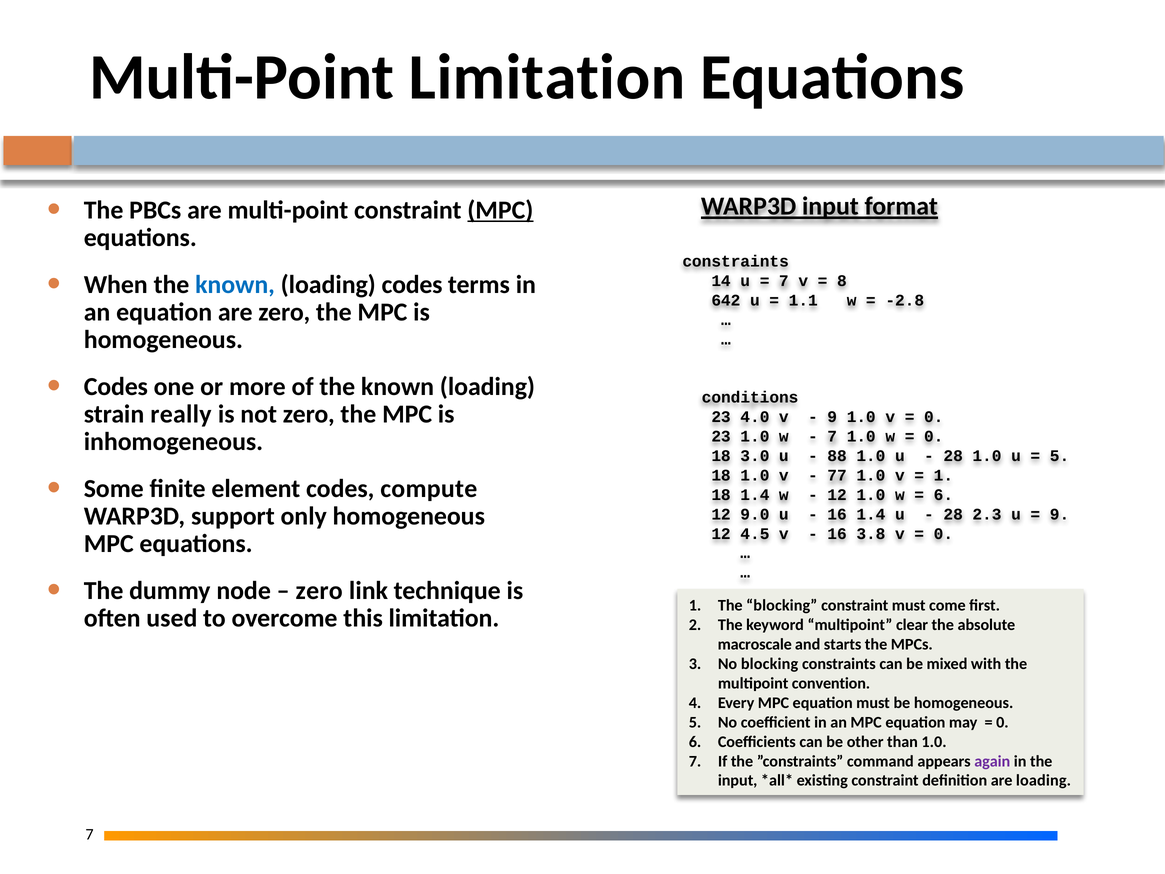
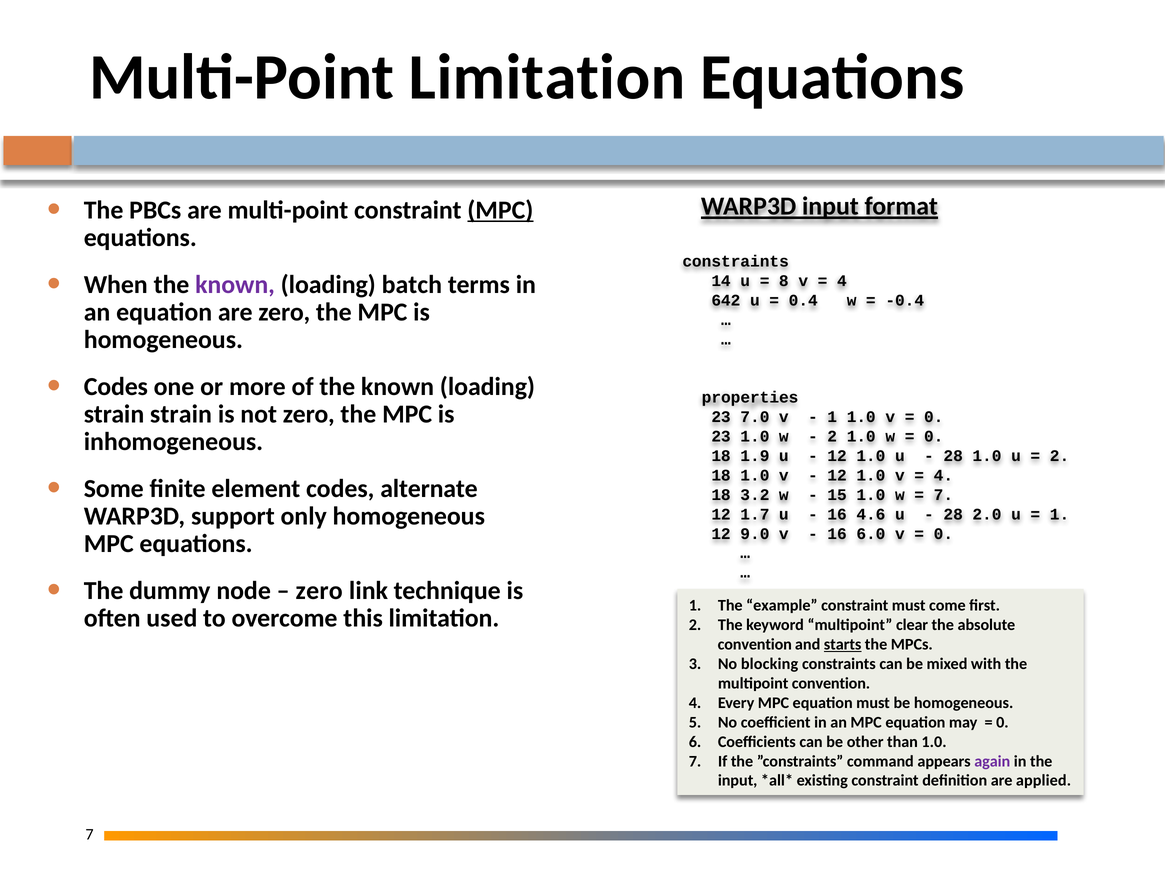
known colour: blue -> purple (235, 285)
loading codes: codes -> batch (412, 285)
7: 7 -> 8 (784, 281)
8: 8 -> 4 (842, 281)
1.1: 1.1 -> 0.4 (803, 300)
-2.8: -2.8 -> -0.4 (905, 300)
conditions: conditions -> properties (750, 397)
strain really: really -> strain (181, 414)
4.0: 4.0 -> 7.0 (755, 417)
9: 9 -> 1 (832, 417)
7: 7 -> 2 (832, 436)
3.0: 3.0 -> 1.9 (755, 456)
88: 88 -> 12 (837, 456)
5: 5 -> 2 (1060, 456)
77: 77 -> 12 (837, 475)
1: 1 -> 4 (943, 475)
compute: compute -> alternate (429, 488)
18 1.4: 1.4 -> 3.2 (755, 495)
12: 12 -> 15 (837, 495)
6: 6 -> 7 (943, 495)
9.0: 9.0 -> 1.7 (755, 514)
16 1.4: 1.4 -> 4.6 (871, 514)
2.3: 2.3 -> 2.0 (987, 514)
9: 9 -> 1 (1060, 514)
4.5: 4.5 -> 9.0 (755, 534)
3.8: 3.8 -> 6.0 (871, 534)
The blocking: blocking -> example (782, 605)
macroscale: macroscale -> convention (755, 644)
starts underline: none -> present (843, 644)
are loading: loading -> applied (1044, 780)
